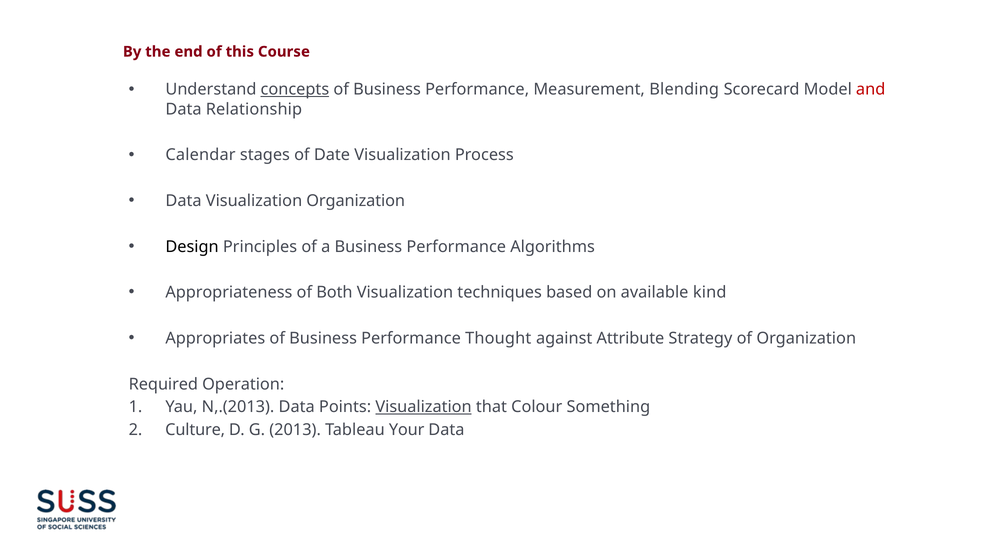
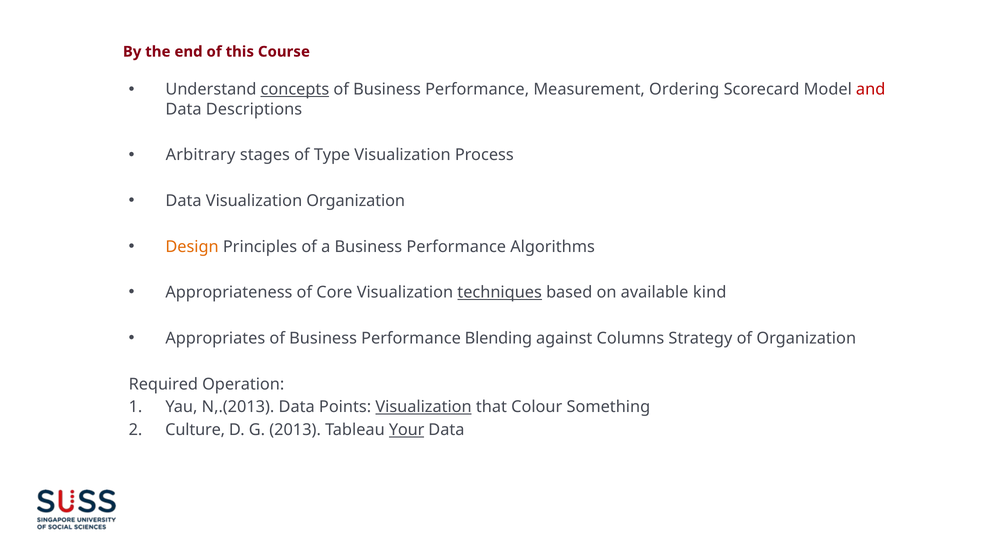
Blending: Blending -> Ordering (684, 90)
Relationship: Relationship -> Descriptions (254, 109)
Calendar: Calendar -> Arbitrary (201, 155)
Date: Date -> Type (332, 155)
Design colour: black -> orange (192, 247)
Both: Both -> Core (334, 292)
techniques underline: none -> present (500, 292)
Thought: Thought -> Blending (498, 338)
Attribute: Attribute -> Columns (630, 338)
Your underline: none -> present (407, 430)
